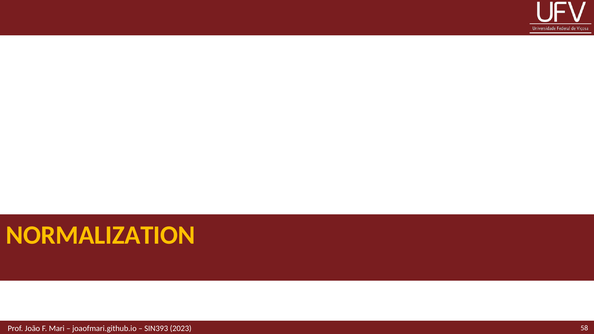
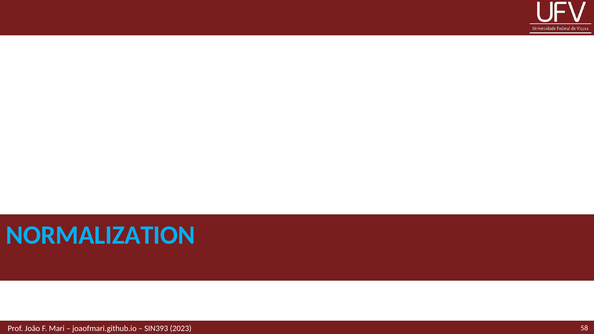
NORMALIZATION colour: yellow -> light blue (101, 235)
